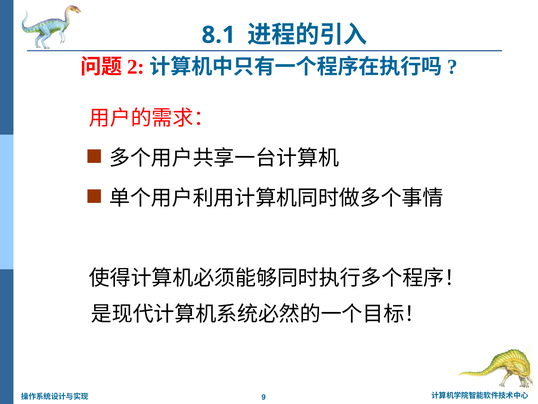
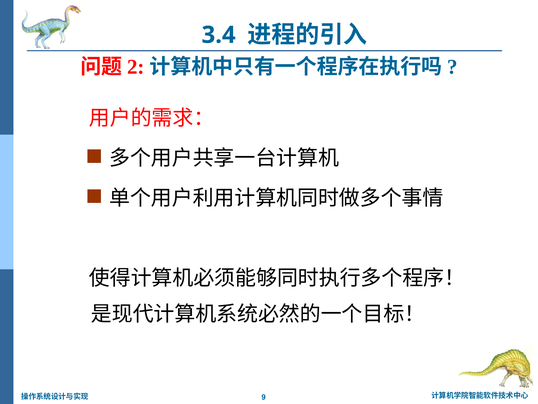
8.1: 8.1 -> 3.4 (219, 35)
